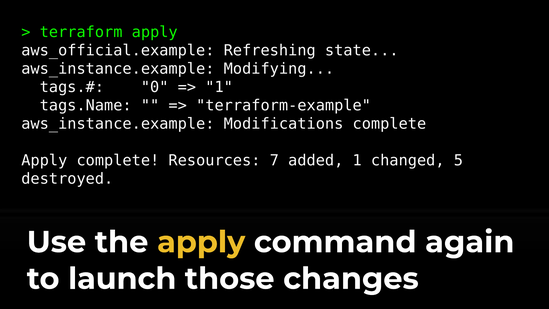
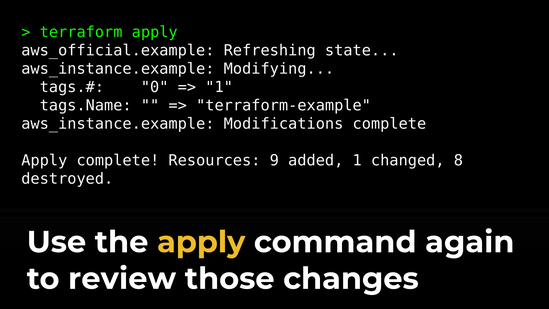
7: 7 -> 9 (274, 160)
5: 5 -> 8 (458, 160)
launch: launch -> review (122, 279)
